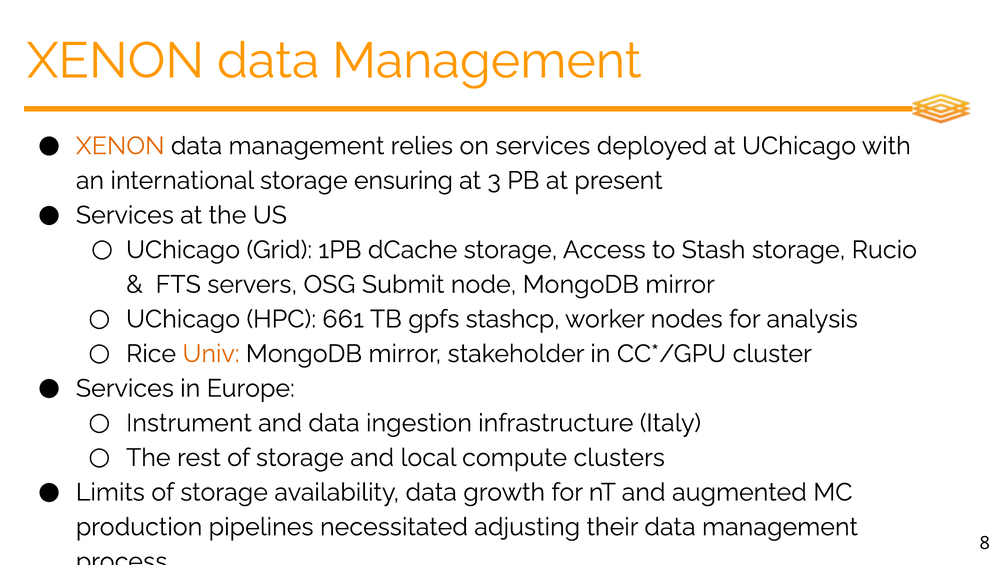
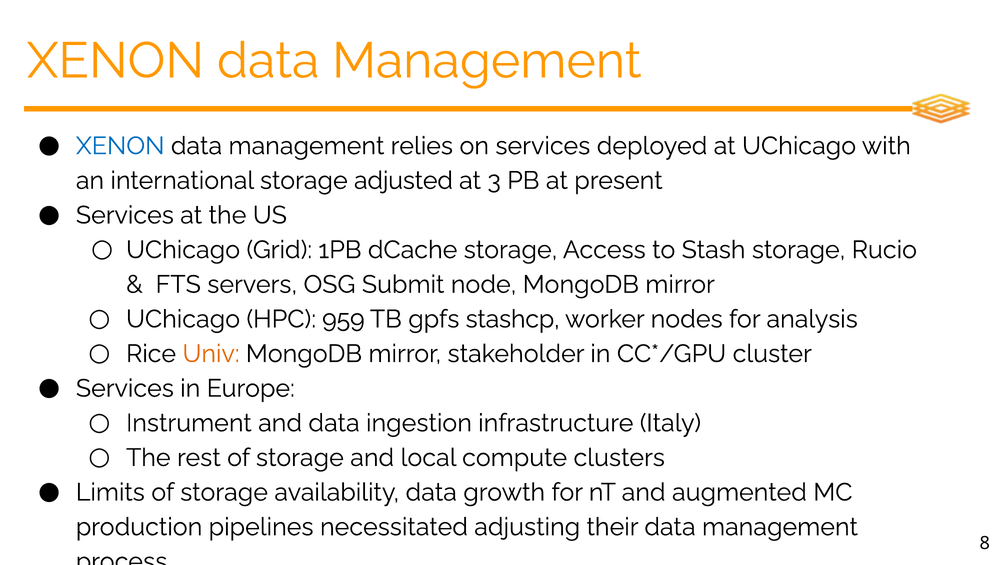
XENON colour: orange -> blue (120, 146)
ensuring: ensuring -> adjusted (403, 181)
661: 661 -> 959 (343, 319)
